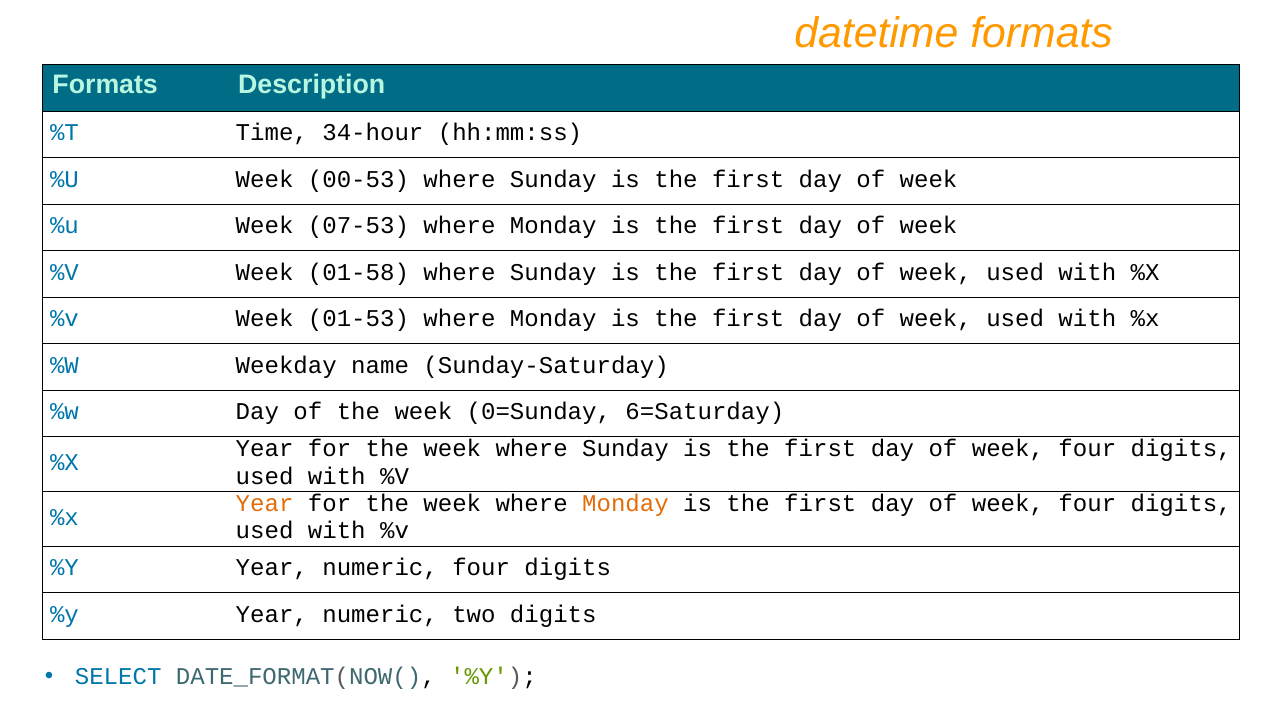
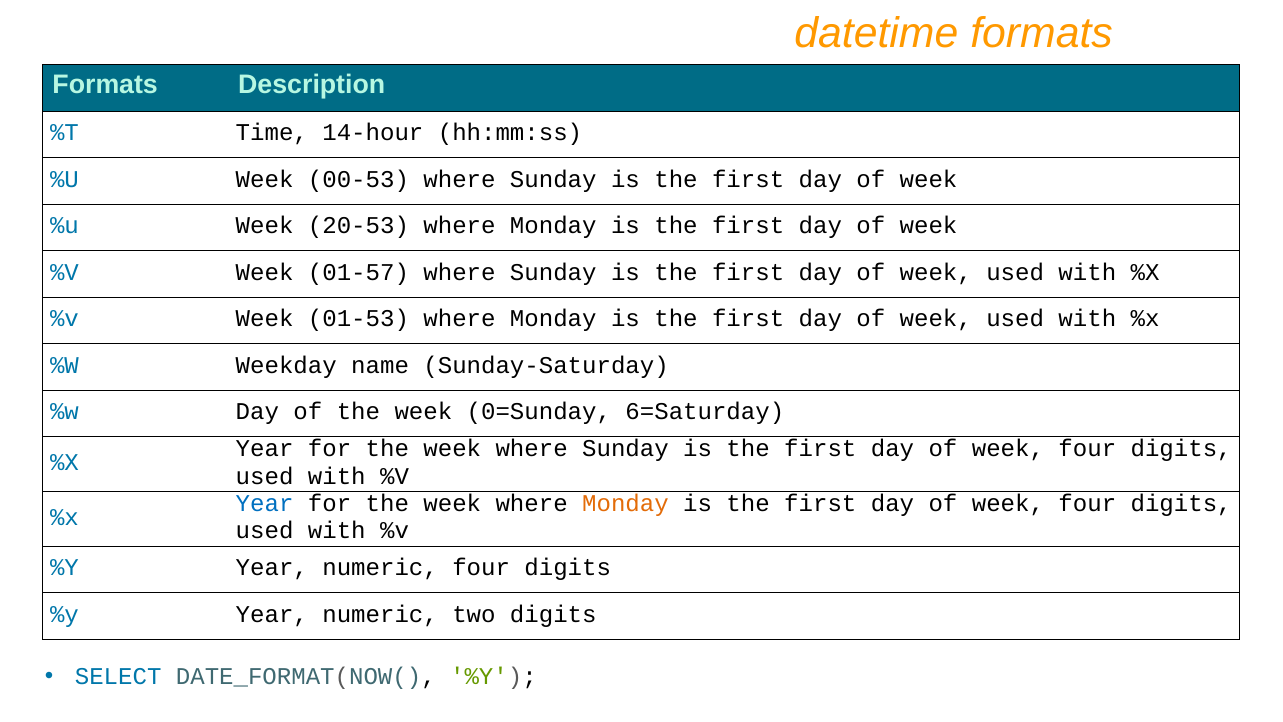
34-hour: 34-hour -> 14-hour (373, 133)
07-53: 07-53 -> 20-53 (358, 226)
01-58: 01-58 -> 01-57 (358, 272)
Year colour: orange -> blue (265, 503)
